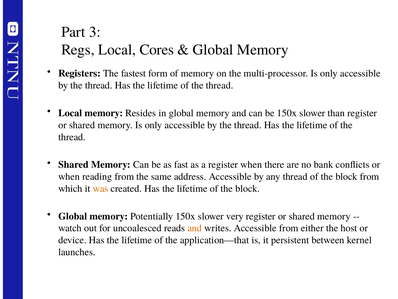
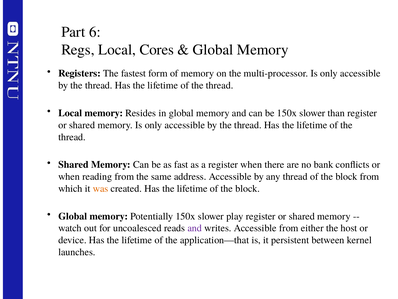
3: 3 -> 6 (95, 32)
very: very -> play (235, 216)
and colour: orange -> purple (195, 228)
